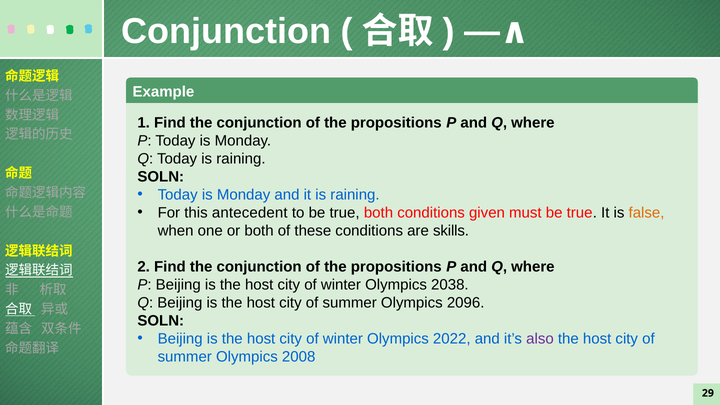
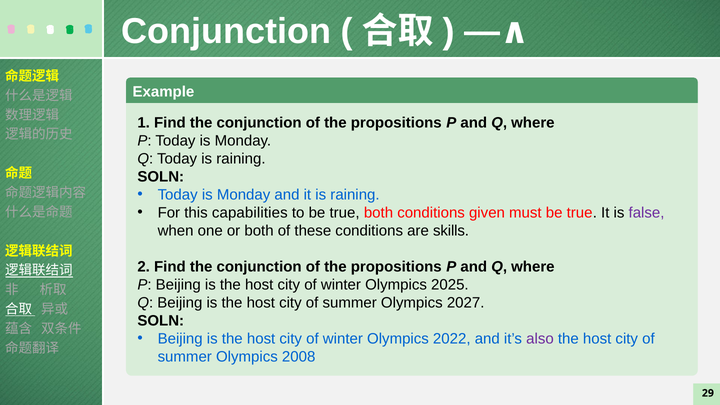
antecedent: antecedent -> capabilities (250, 213)
false colour: orange -> purple (647, 213)
2038: 2038 -> 2025 (450, 285)
2096: 2096 -> 2027 (466, 303)
